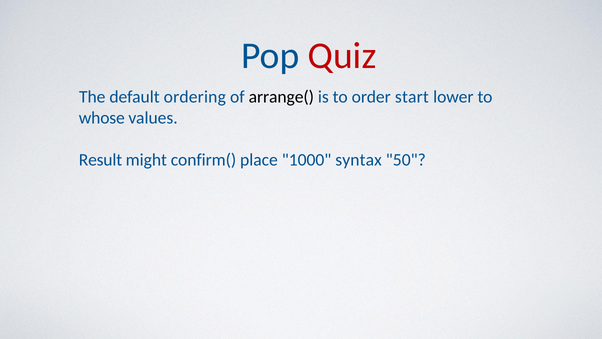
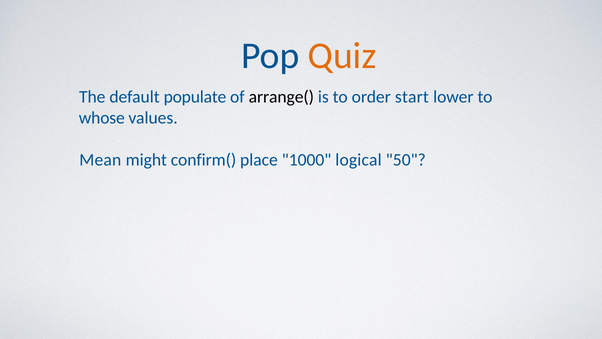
Quiz colour: red -> orange (342, 56)
ordering: ordering -> populate (195, 97)
Result: Result -> Mean (100, 160)
syntax: syntax -> logical (359, 160)
